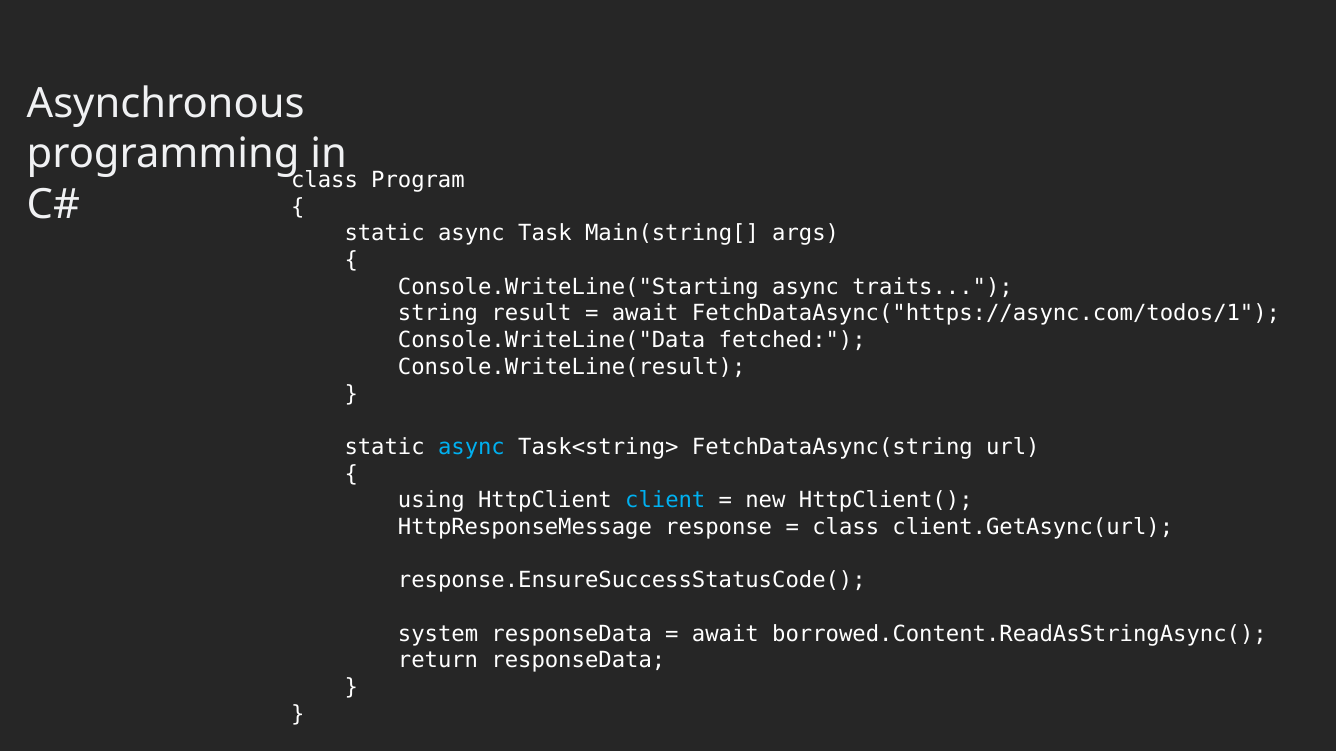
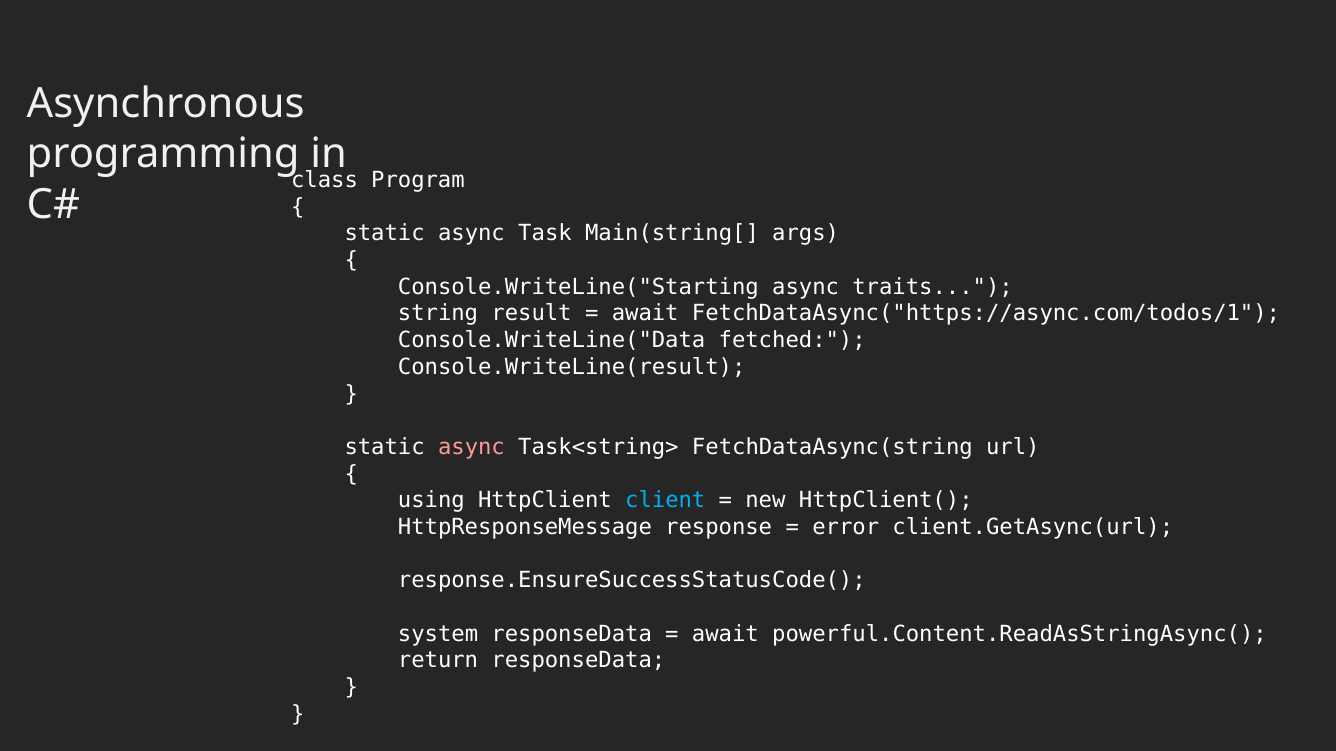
async colour: light blue -> pink (471, 447)
class: class -> error (846, 527)
borrowed.Content.ReadAsStringAsync(: borrowed.Content.ReadAsStringAsync( -> powerful.Content.ReadAsStringAsync( (1019, 634)
